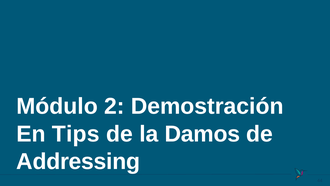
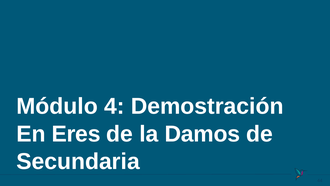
2: 2 -> 4 (114, 106)
Tips: Tips -> Eres (76, 134)
Addressing: Addressing -> Secundaria (78, 161)
